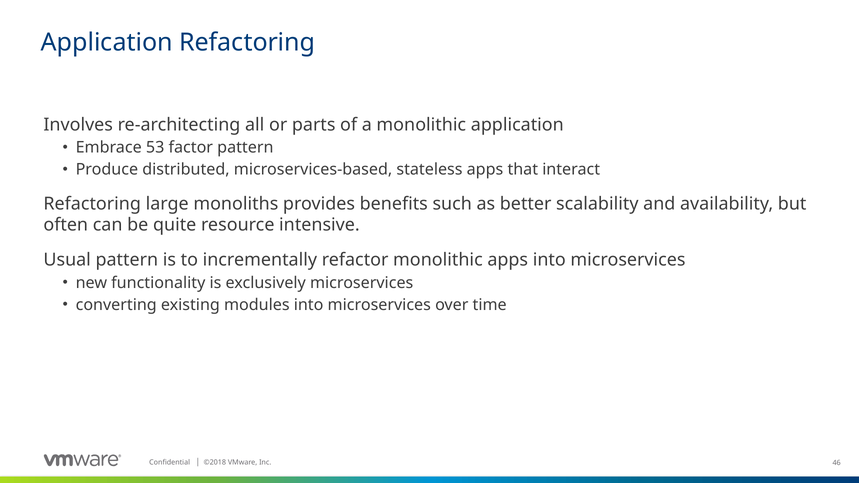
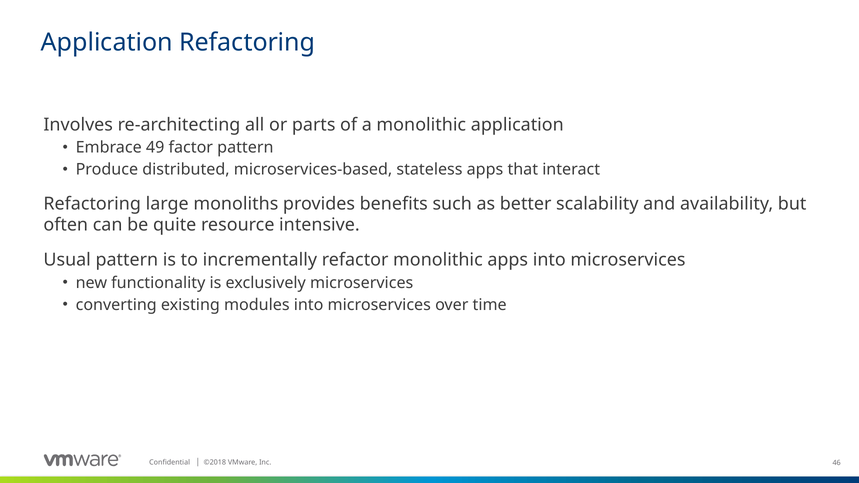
53: 53 -> 49 (155, 148)
